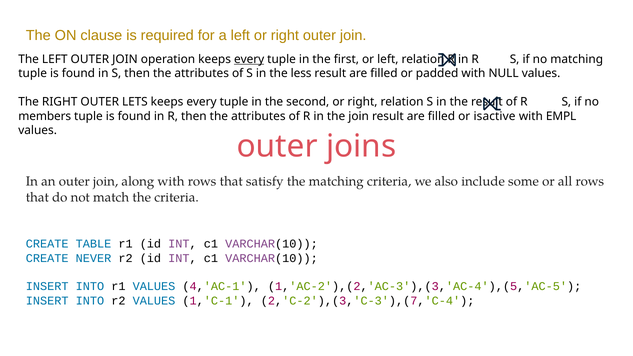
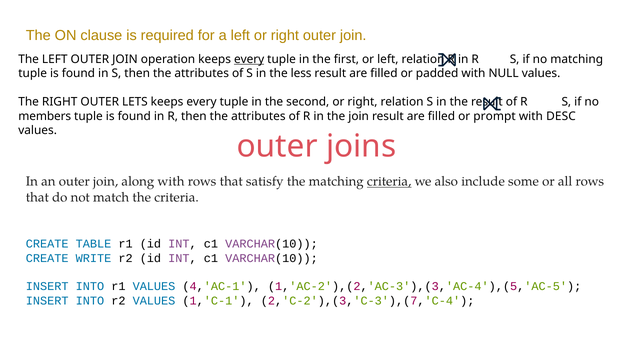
isactive: isactive -> prompt (495, 116)
EMPL: EMPL -> DESC (561, 116)
criteria underline: none -> present (389, 182)
NEVER: NEVER -> WRITE (93, 258)
